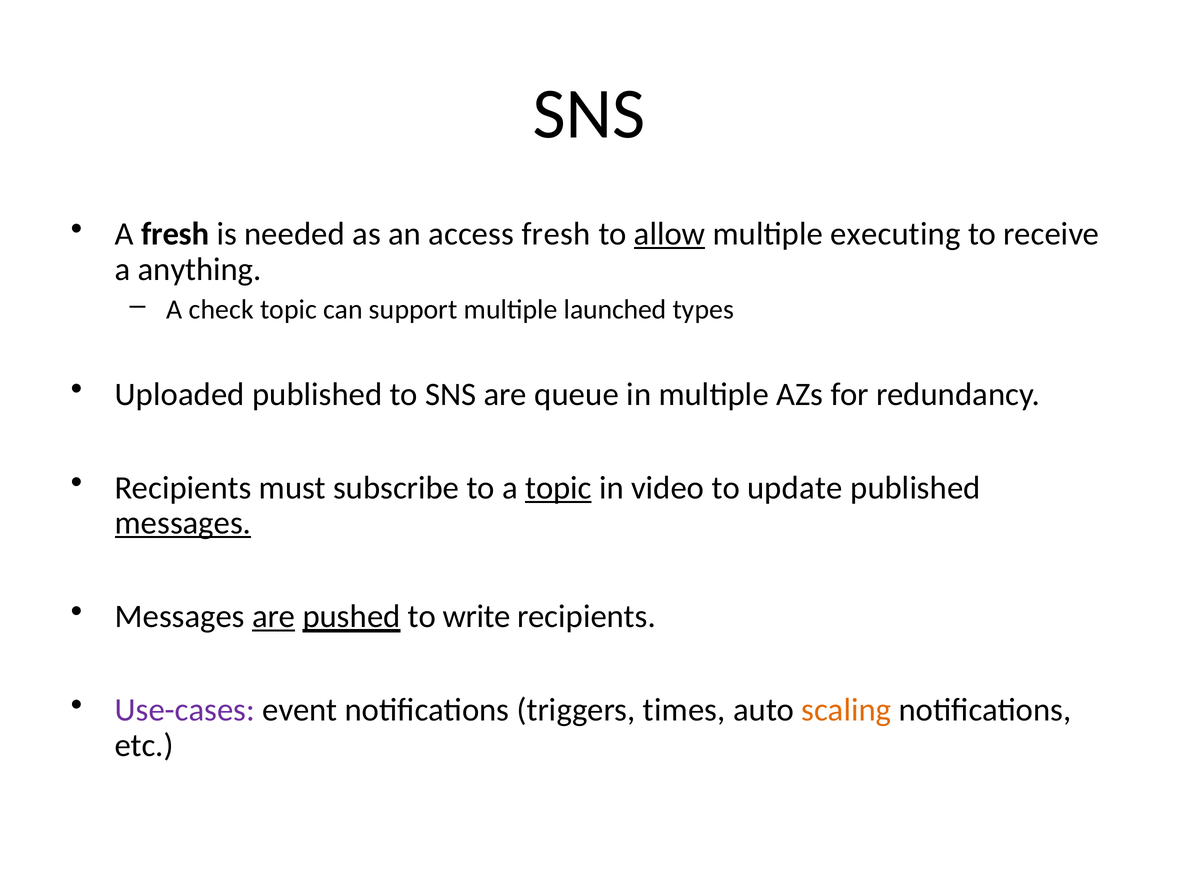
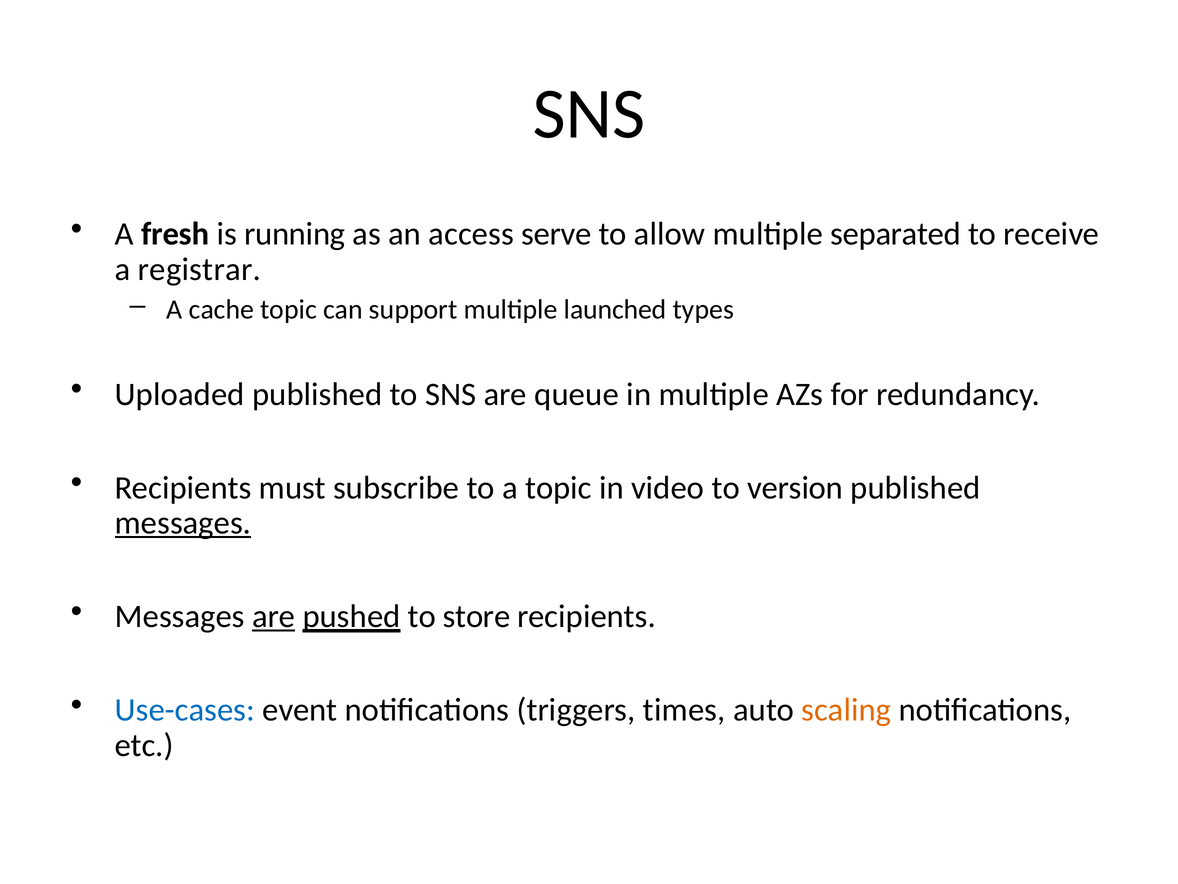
needed: needed -> running (295, 234)
access fresh: fresh -> serve (556, 234)
allow underline: present -> none (669, 234)
executing: executing -> separated (896, 234)
anything: anything -> registrar (200, 269)
check: check -> cache (221, 310)
topic underline: present -> none (558, 487)
update: update -> version (795, 487)
write: write -> store (477, 616)
Use-cases colour: purple -> blue (185, 710)
